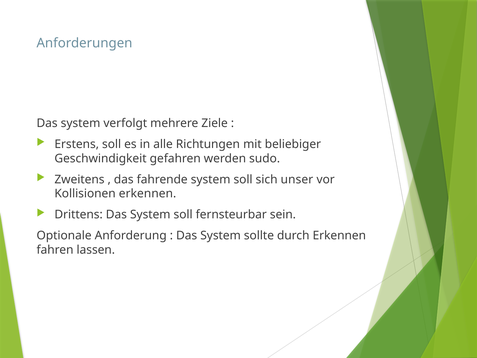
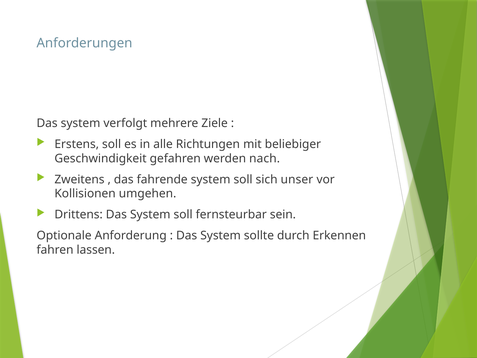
sudo: sudo -> nach (265, 158)
Kollisionen erkennen: erkennen -> umgehen (148, 194)
